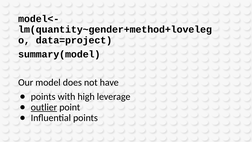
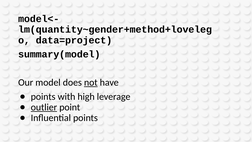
not underline: none -> present (91, 82)
